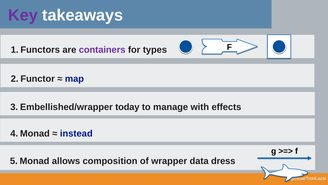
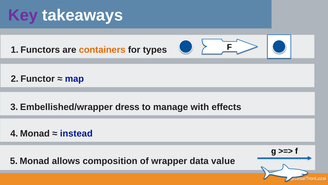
containers colour: purple -> orange (102, 50)
today: today -> dress (127, 107)
dress: dress -> value (223, 161)
